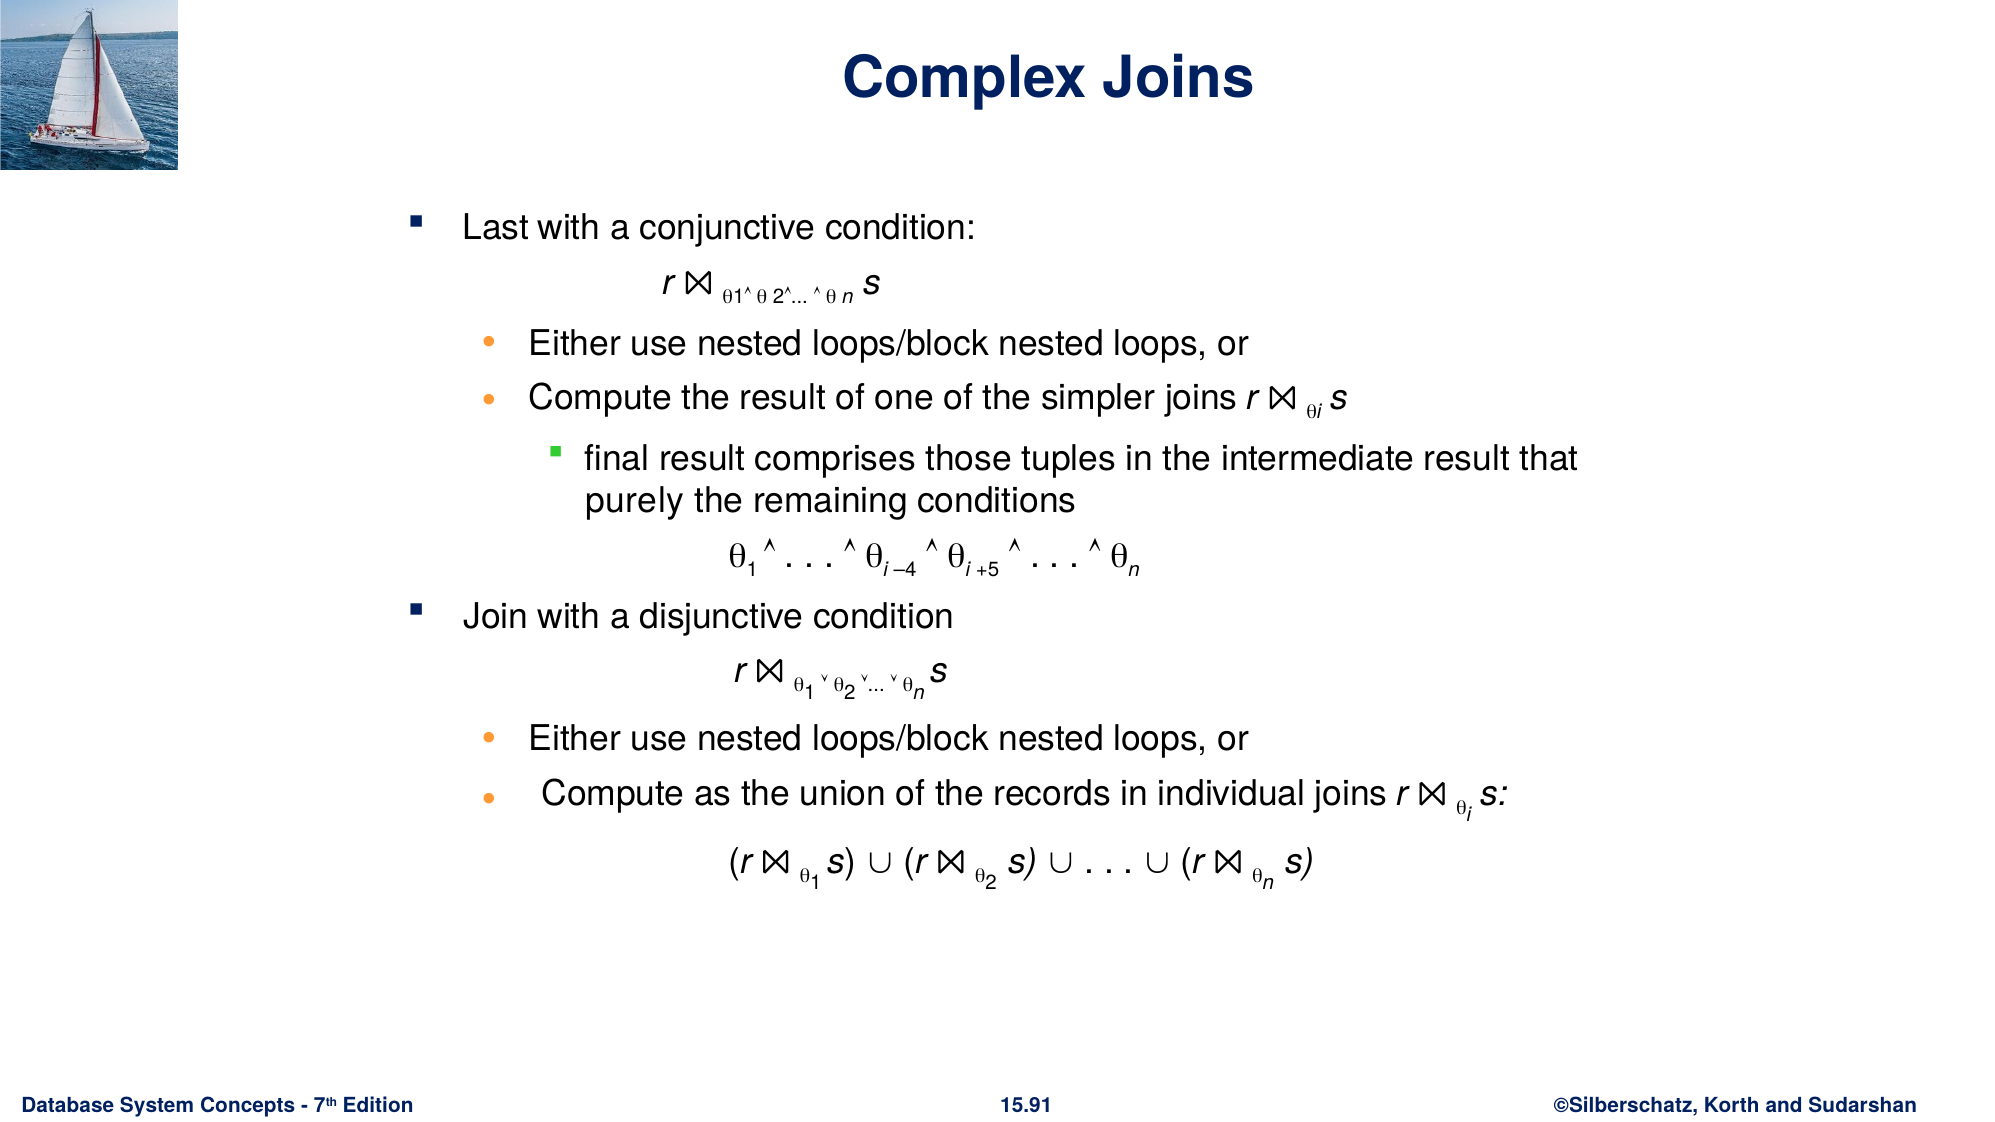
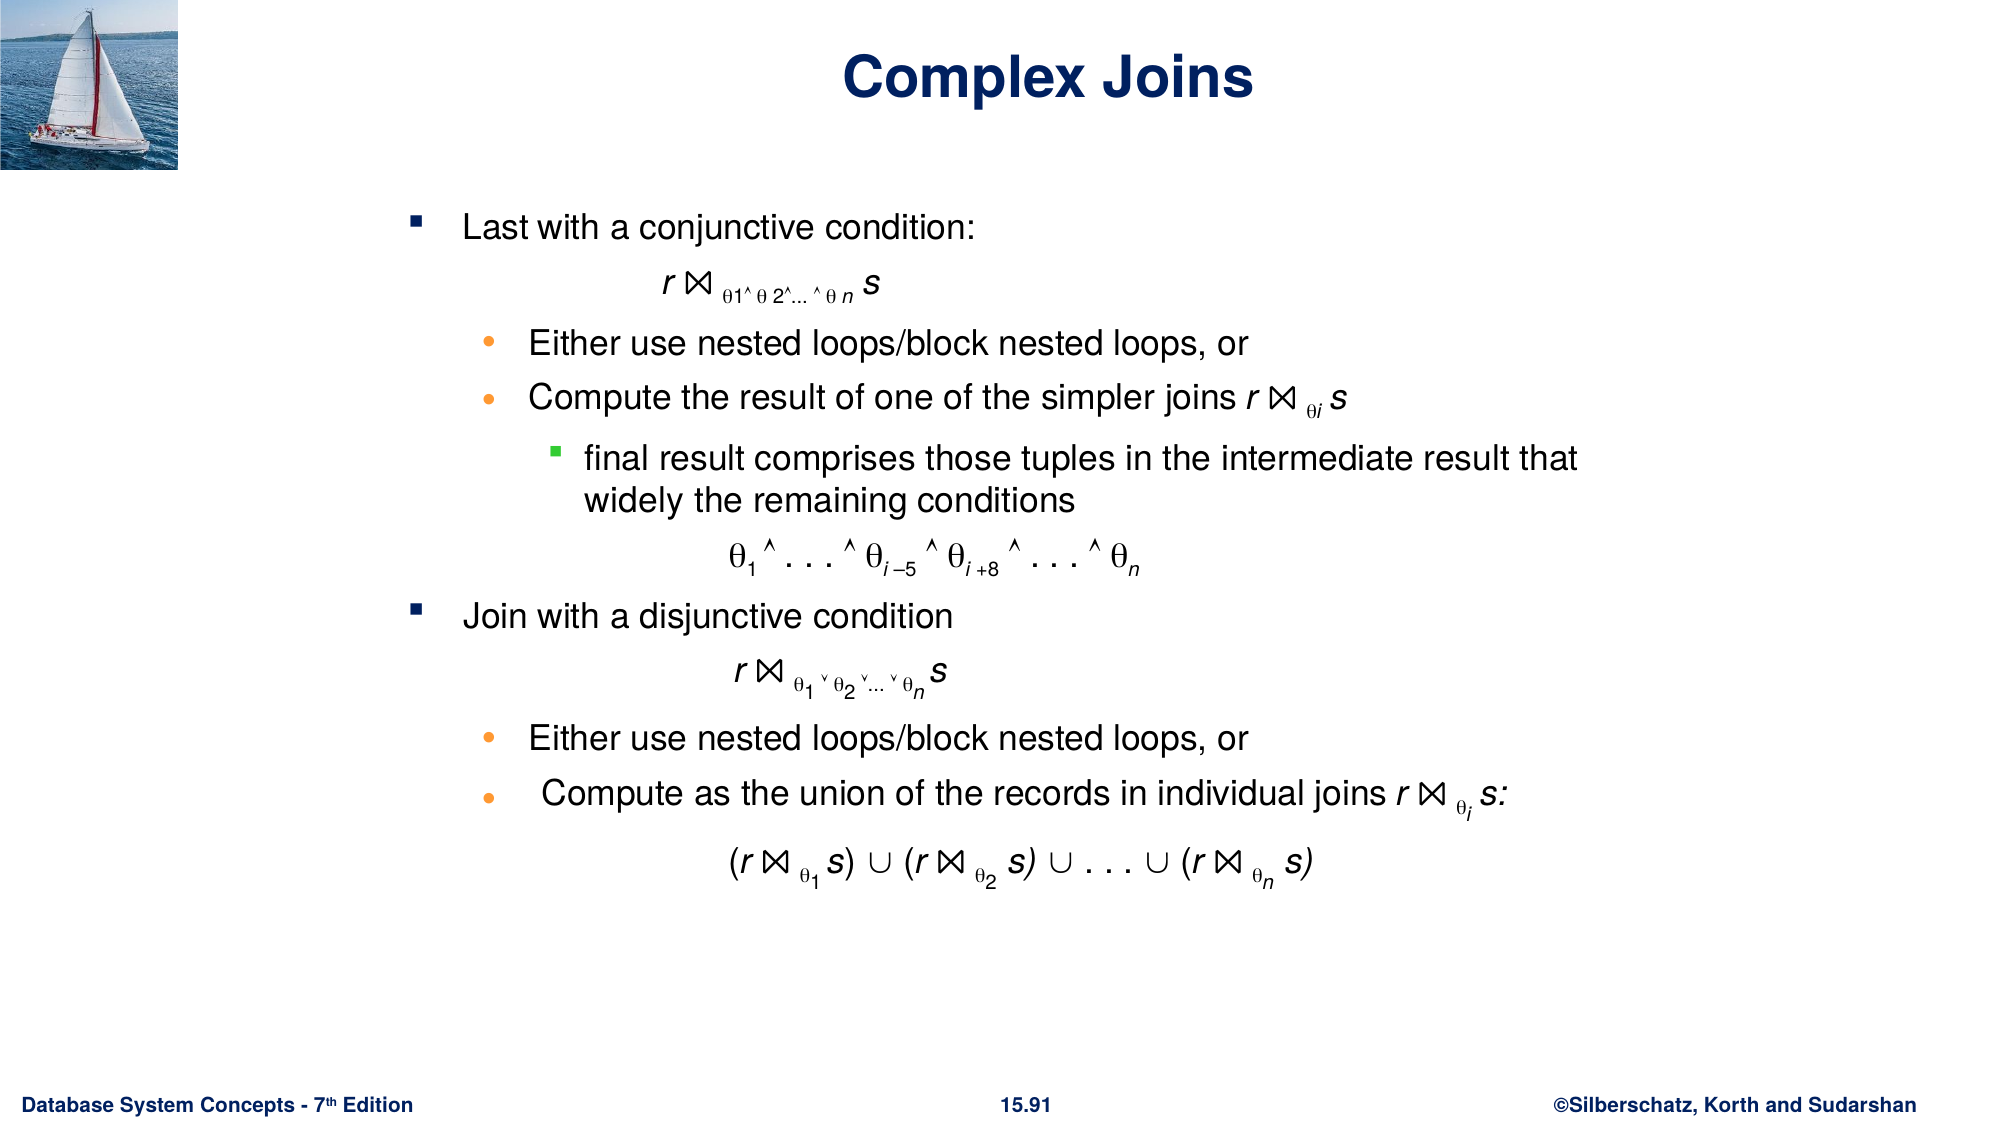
purely: purely -> widely (635, 501)
–4: –4 -> –5 (905, 570)
+5: +5 -> +8 (987, 570)
